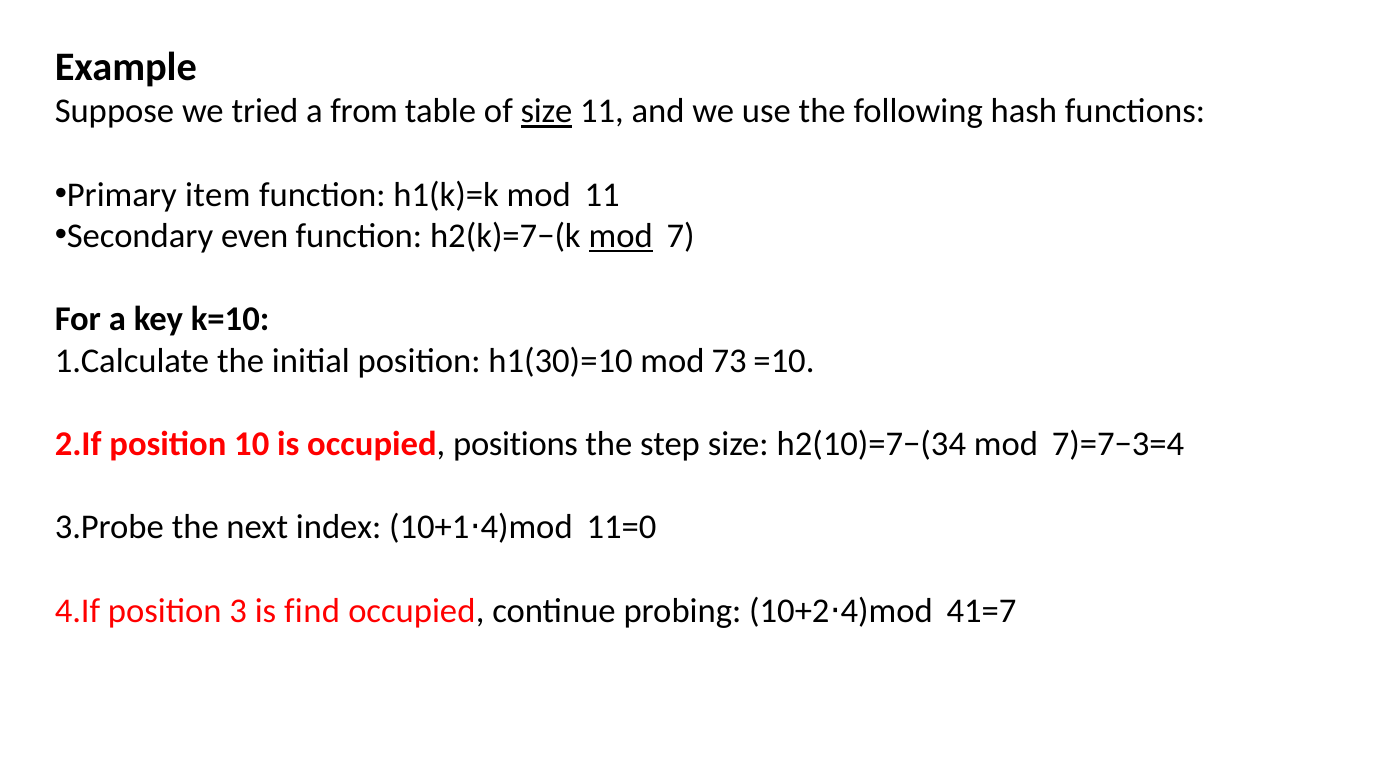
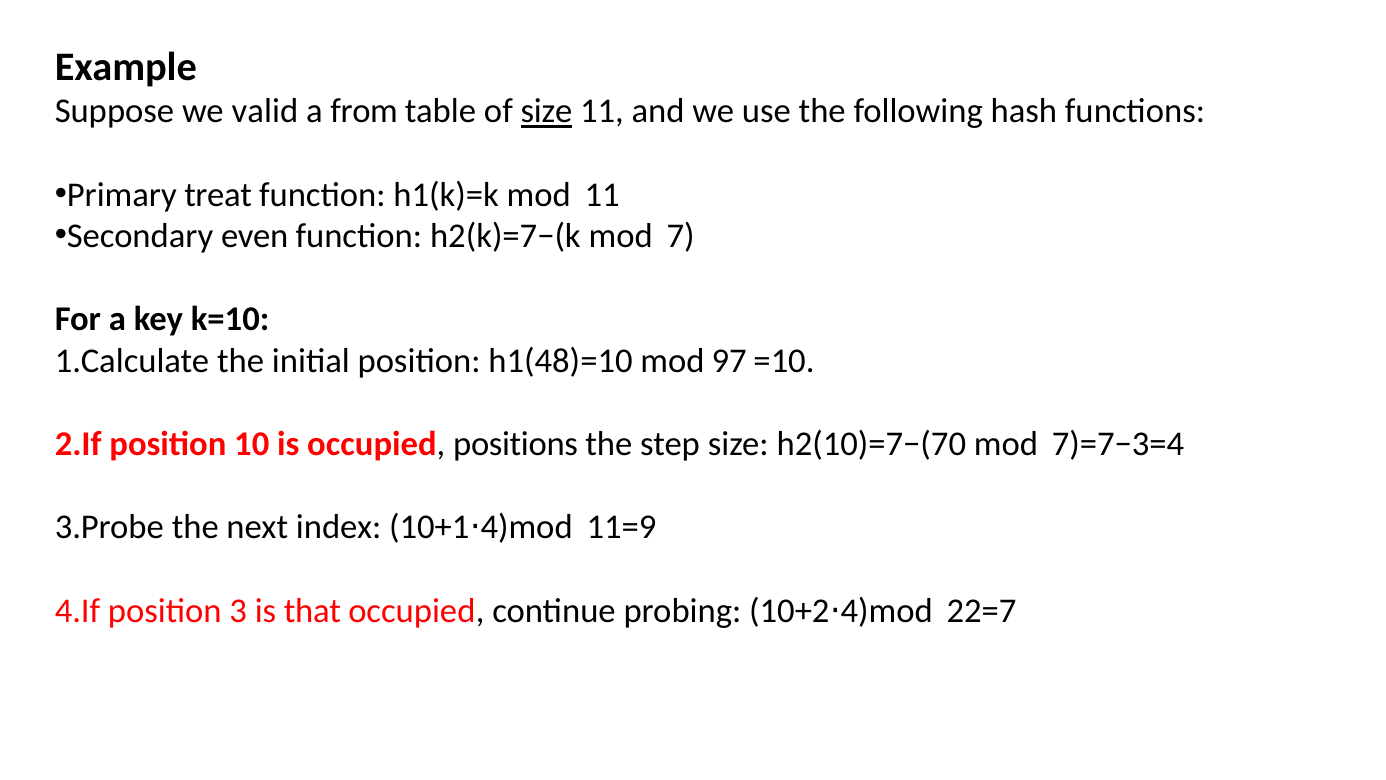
tried: tried -> valid (265, 111)
item: item -> treat (218, 195)
mod underline: present -> none (621, 236)
h1(30)=10: h1(30)=10 -> h1(48)=10 (560, 361)
73: 73 -> 97 (729, 361)
h2(10)=7−(34: h2(10)=7−(34 -> h2(10)=7−(70 (871, 444)
11=0: 11=0 -> 11=9 (621, 527)
find: find -> that (312, 610)
41=7: 41=7 -> 22=7 (981, 610)
